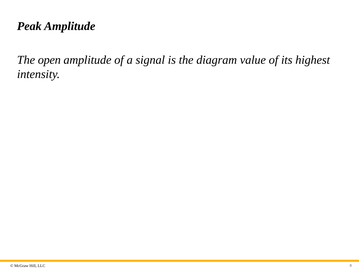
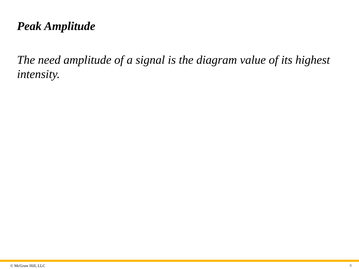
open: open -> need (49, 60)
